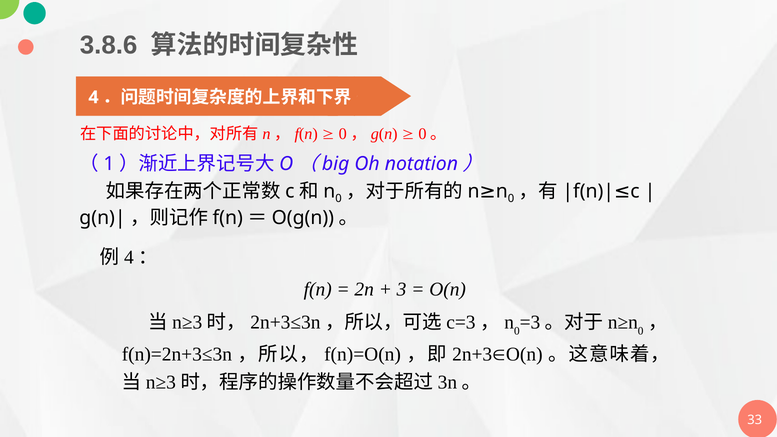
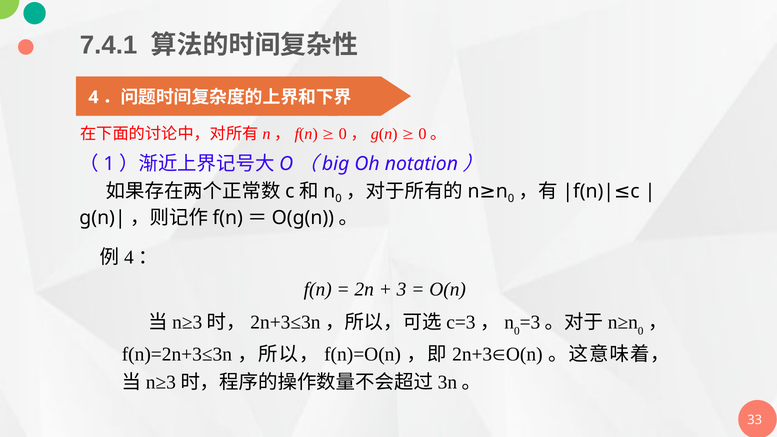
3.8.6: 3.8.6 -> 7.4.1 (109, 45)
